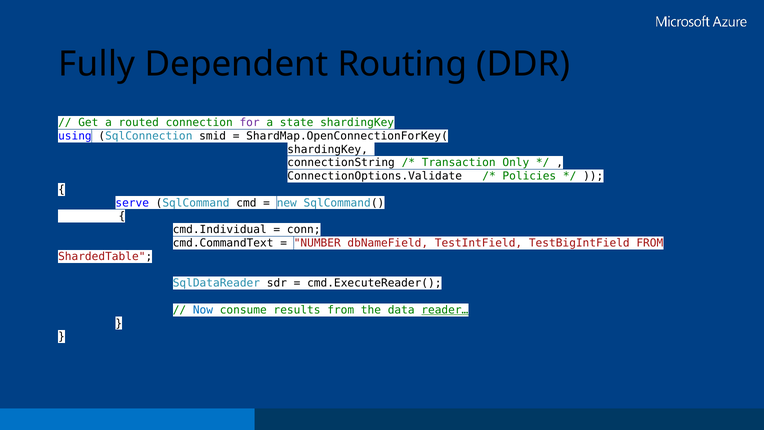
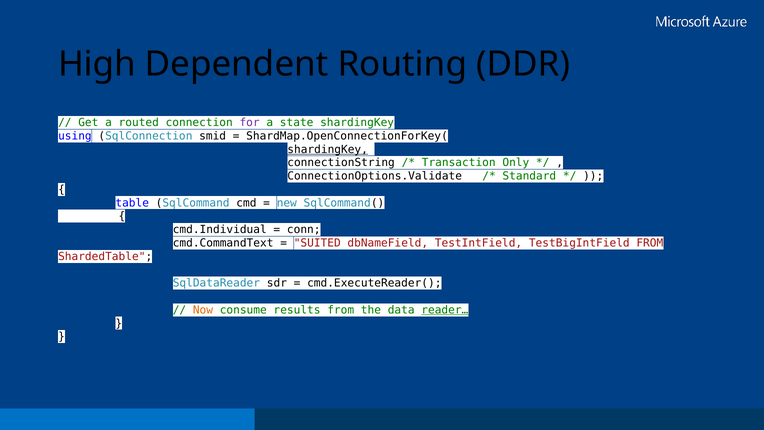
Fully: Fully -> High (97, 64)
shardingKey underline: none -> present (328, 149)
Policies: Policies -> Standard (529, 176)
serve: serve -> table (132, 203)
NUMBER: NUMBER -> SUITED (317, 243)
Now colour: blue -> orange (203, 310)
